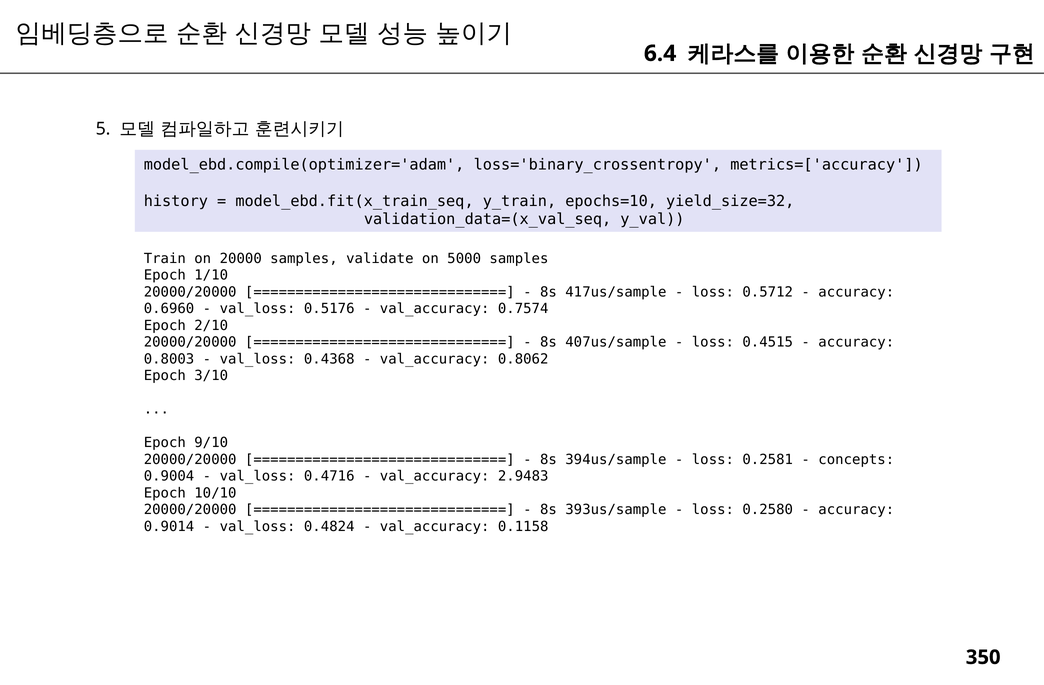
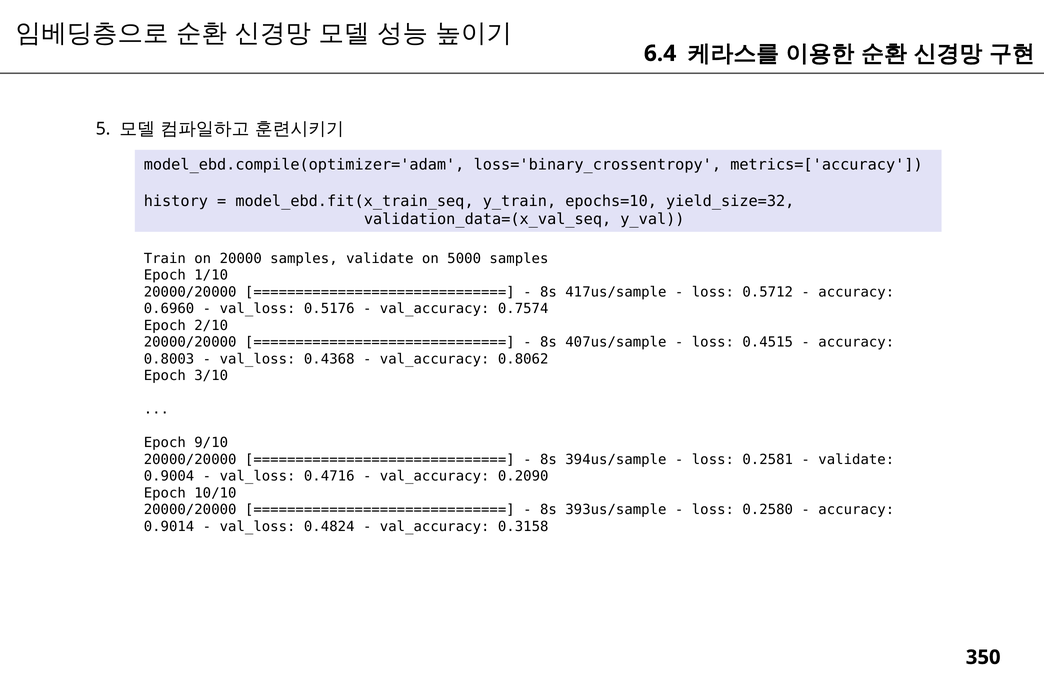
concepts: concepts -> validate (856, 460)
2.9483: 2.9483 -> 0.2090 (523, 477)
0.1158: 0.1158 -> 0.3158 (523, 527)
